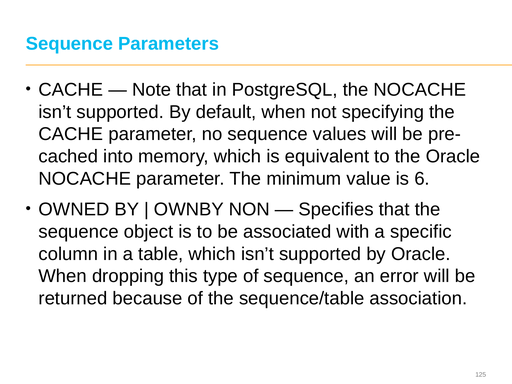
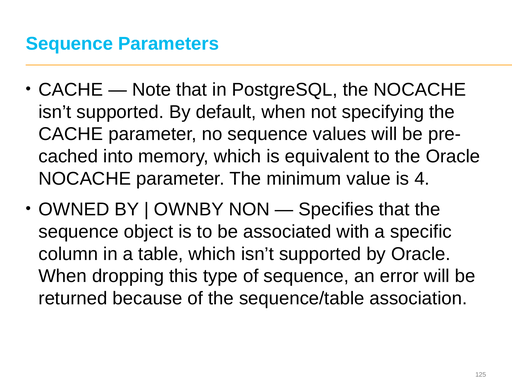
6: 6 -> 4 (422, 179)
